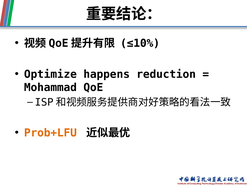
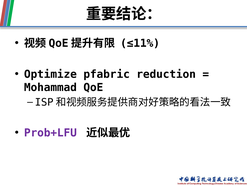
≤10%: ≤10% -> ≤11% (140, 43)
happens: happens -> pfabric (107, 74)
Prob+LFU colour: orange -> purple (51, 132)
